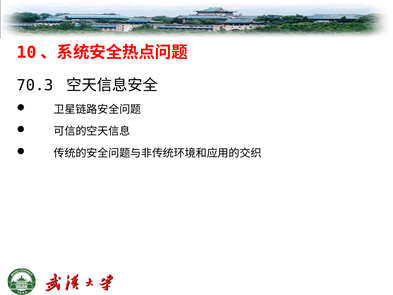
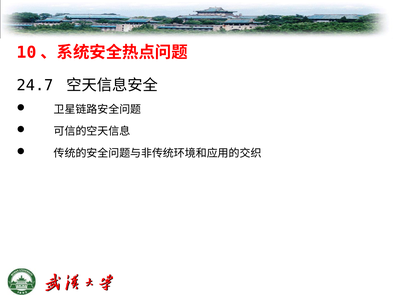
70.3: 70.3 -> 24.7 (35, 85)
